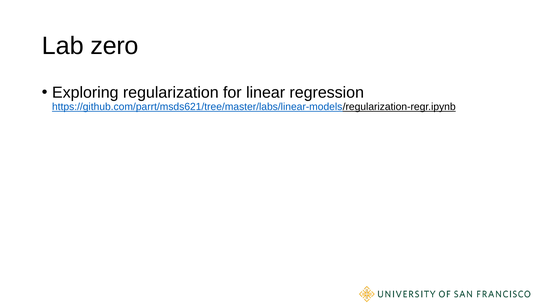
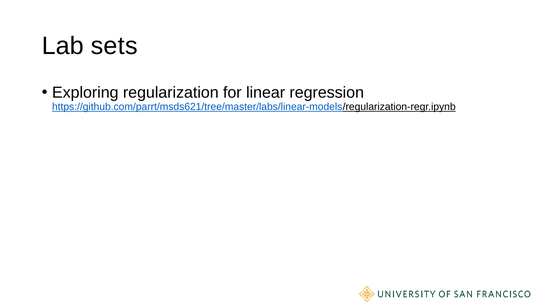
zero: zero -> sets (114, 46)
